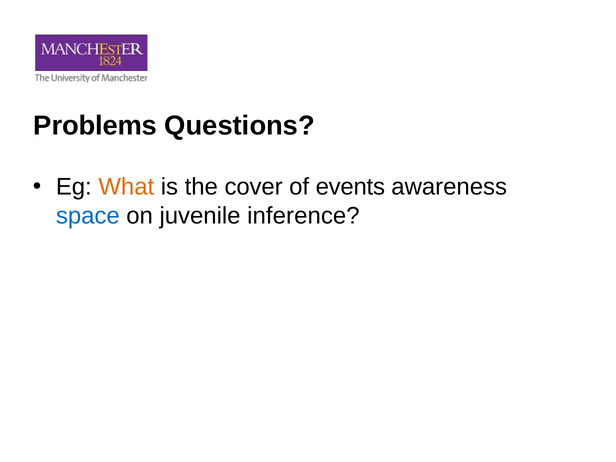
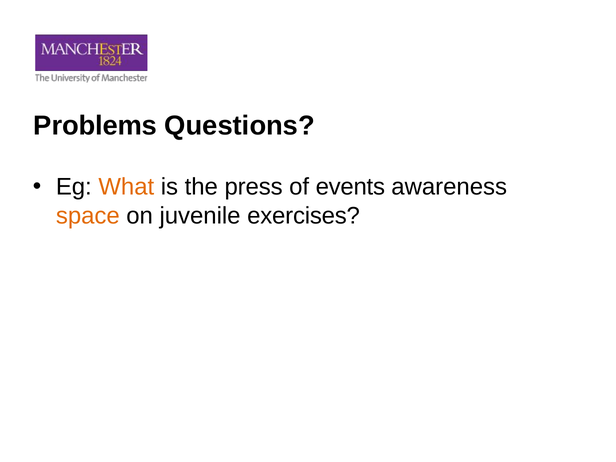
cover: cover -> press (254, 187)
space colour: blue -> orange (88, 216)
inference: inference -> exercises (304, 216)
